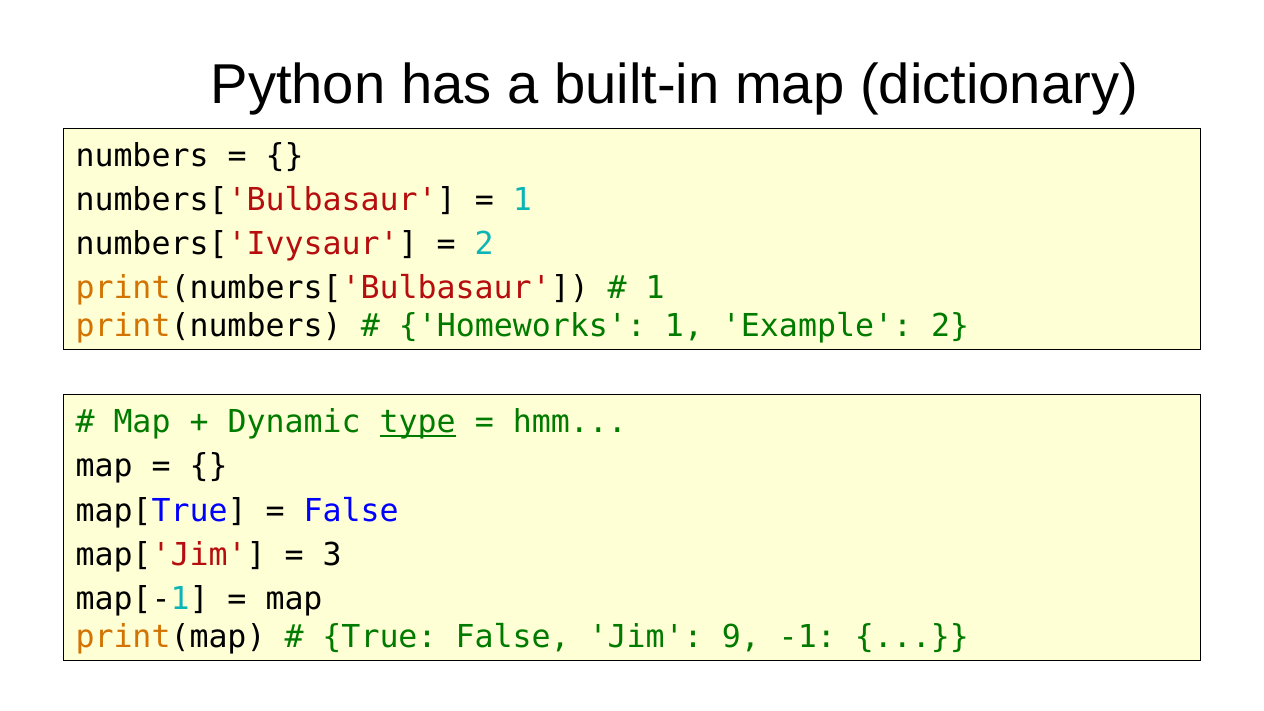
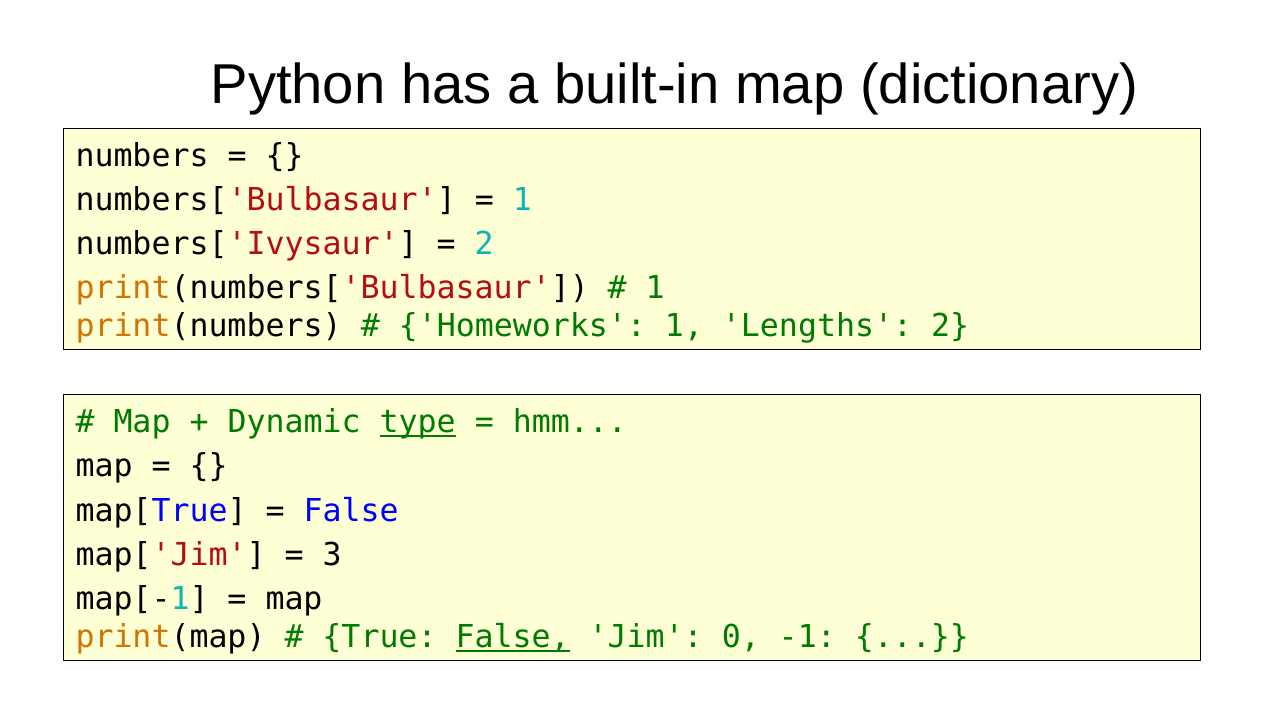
Example: Example -> Lengths (817, 326)
False underline: none -> present (513, 637)
9: 9 -> 0 (741, 637)
